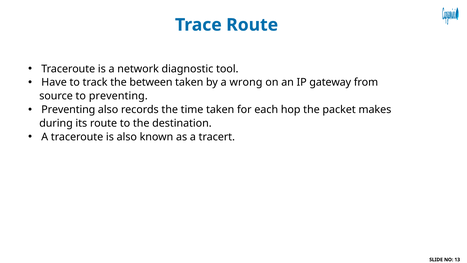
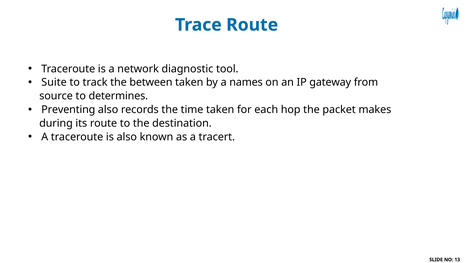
Have: Have -> Suite (54, 82)
wrong: wrong -> names (246, 82)
to preventing: preventing -> determines (118, 96)
